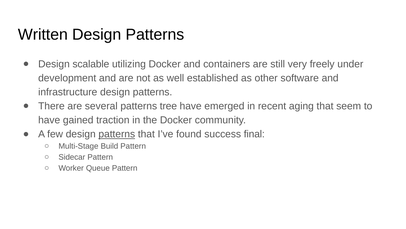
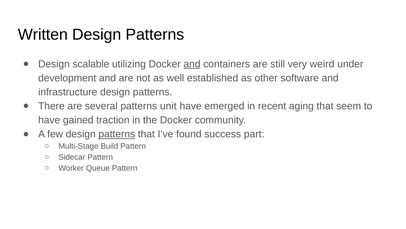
and underline: none -> present (192, 64)
freely: freely -> weird (322, 64)
tree: tree -> unit (168, 106)
final: final -> part (254, 134)
